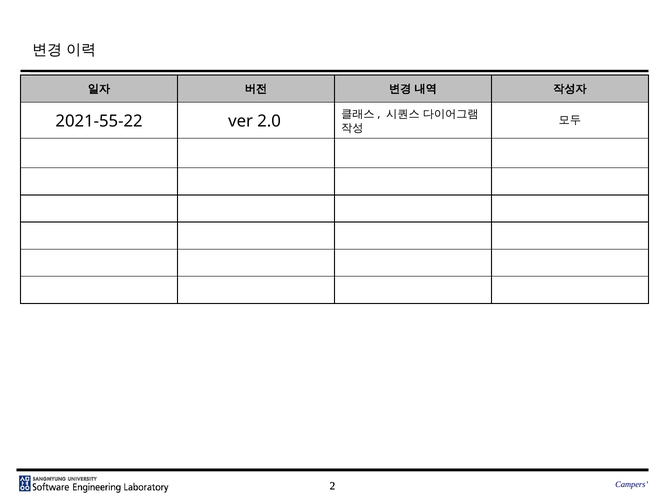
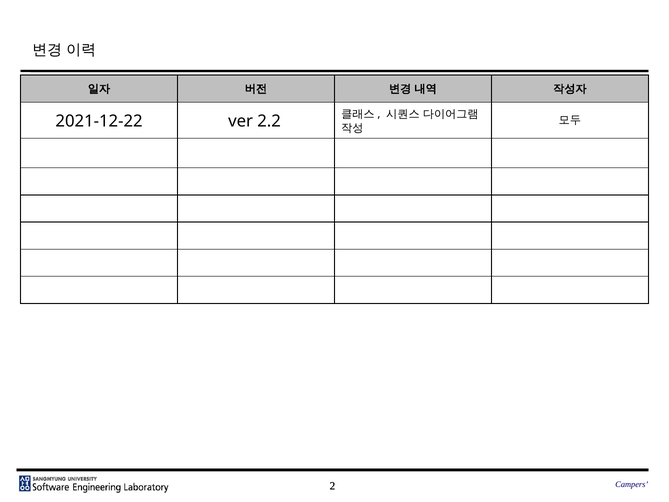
2021-55-22: 2021-55-22 -> 2021-12-22 (99, 121)
2.0: 2.0 -> 2.2 (269, 121)
